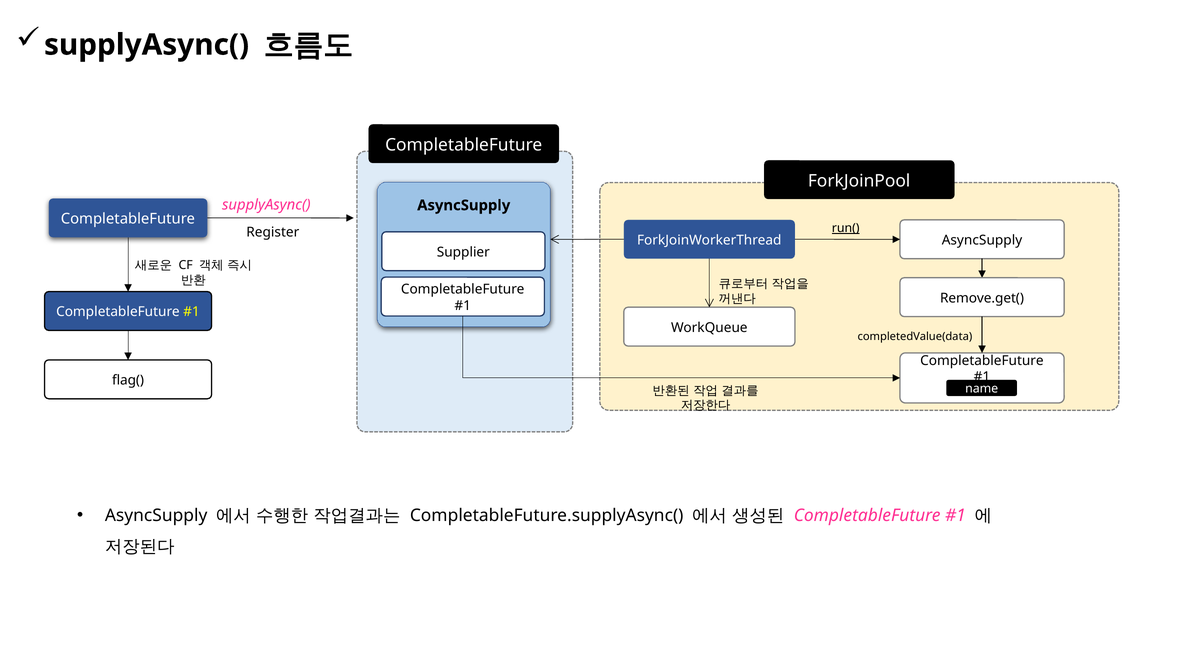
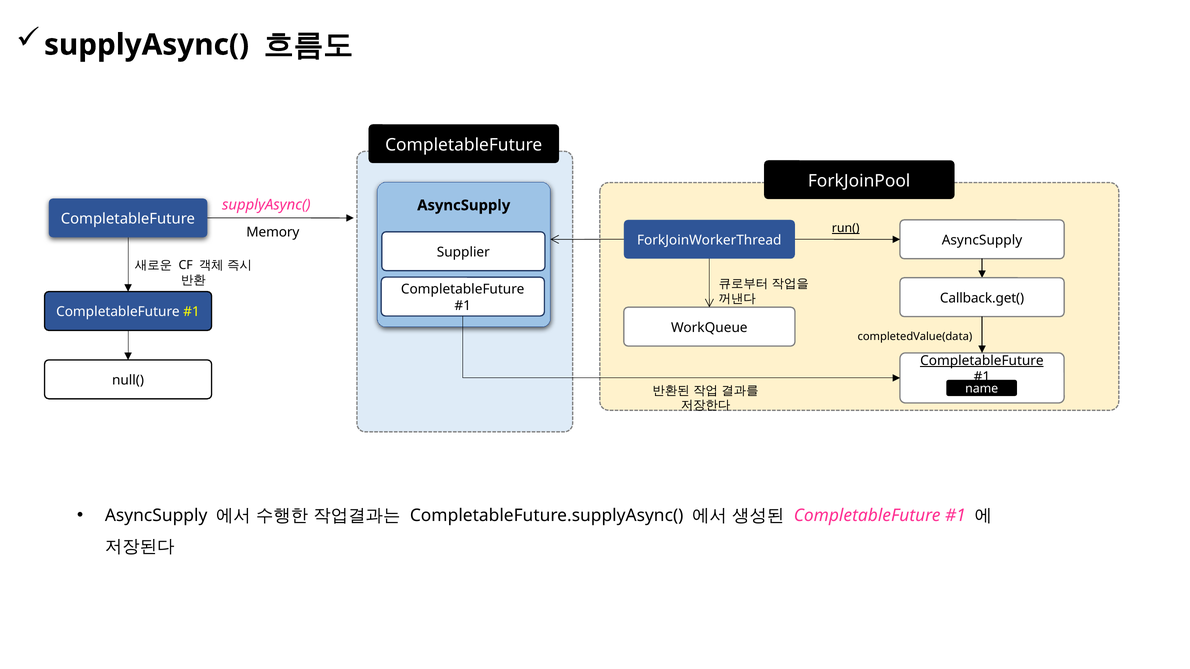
Register: Register -> Memory (273, 232)
Remove.get(: Remove.get( -> Callback.get( (982, 298)
CompletableFuture underline: none -> present (982, 361)
flag(: flag( -> null( (128, 380)
